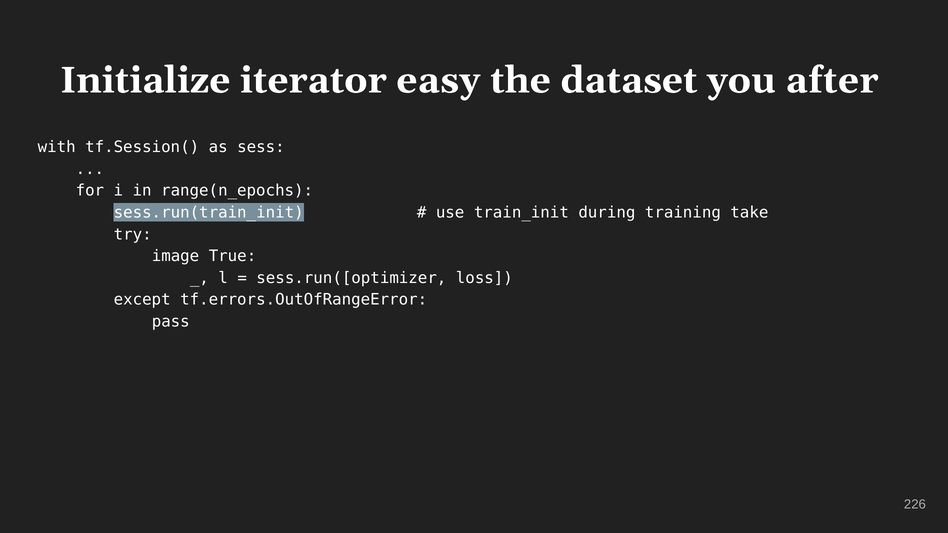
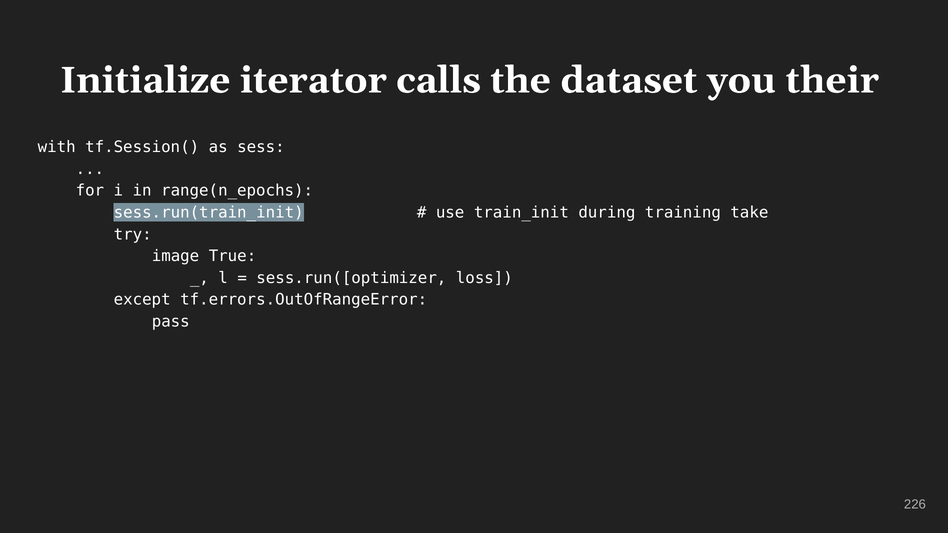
easy: easy -> calls (439, 80)
after: after -> their (832, 80)
